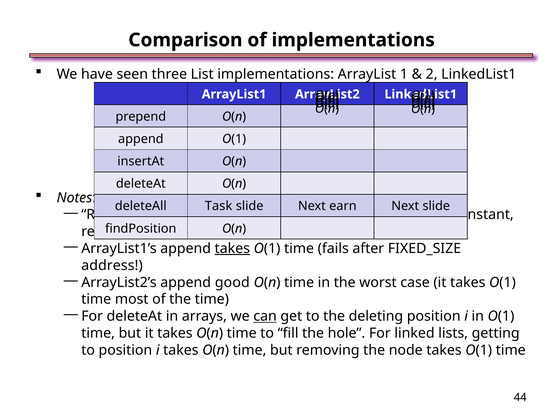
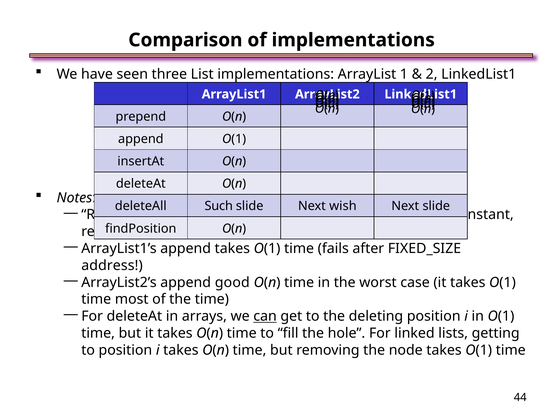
Task: Task -> Such (219, 206)
earn: earn -> wish (343, 206)
takes underline: present -> none (232, 248)
